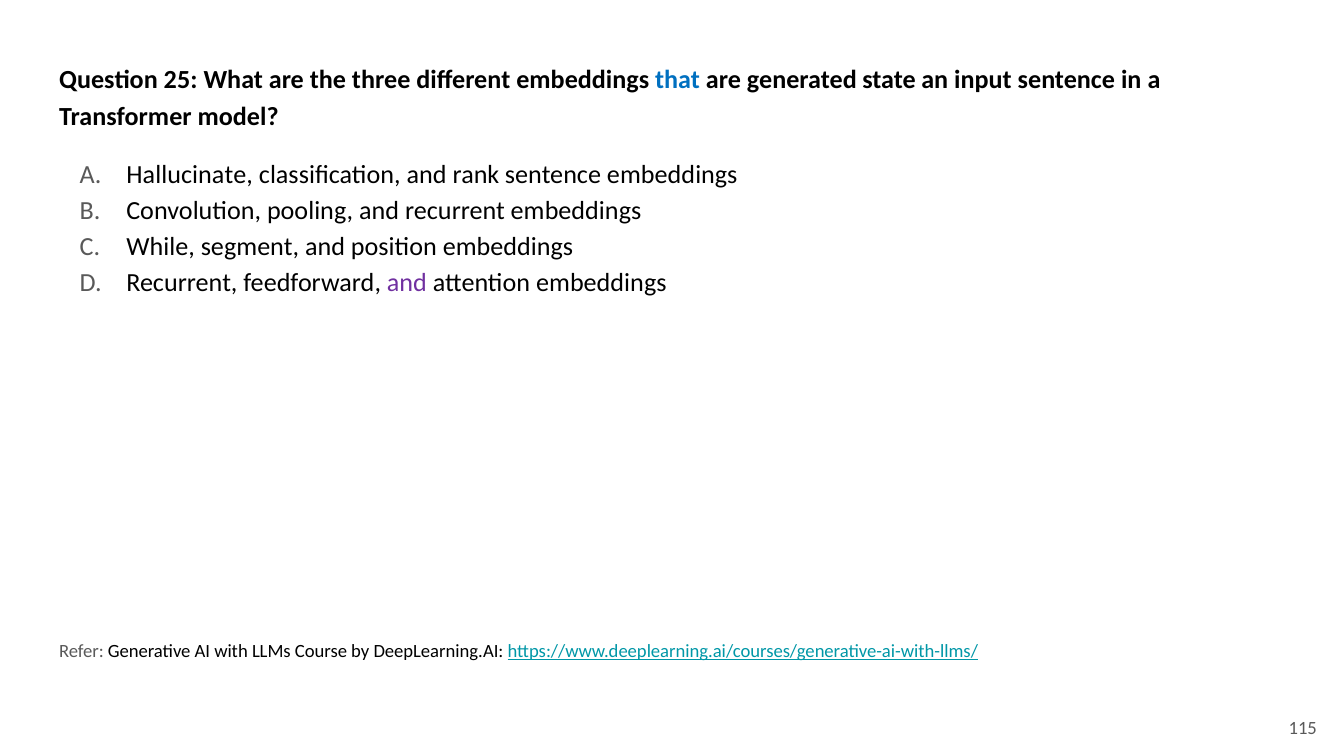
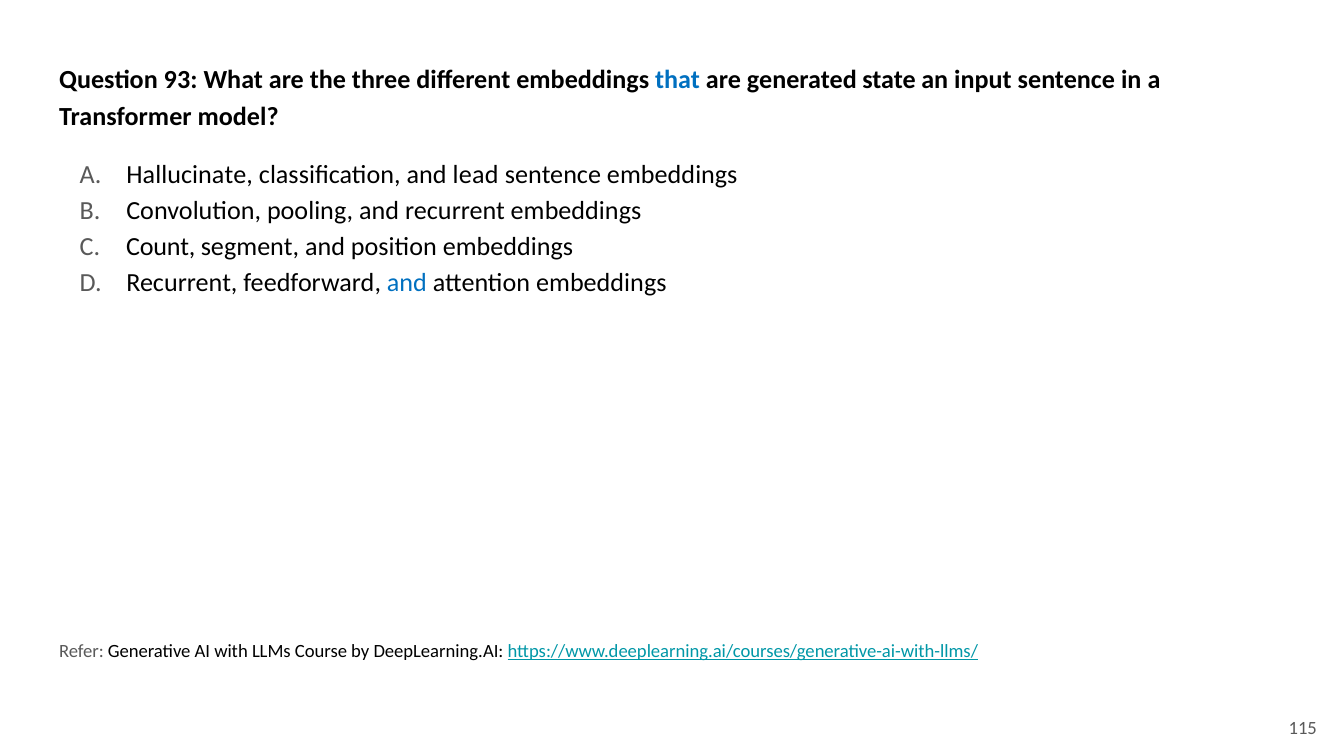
25: 25 -> 93 (181, 80)
rank: rank -> lead (476, 175)
While: While -> Count (161, 247)
and colour: purple -> blue (407, 283)
